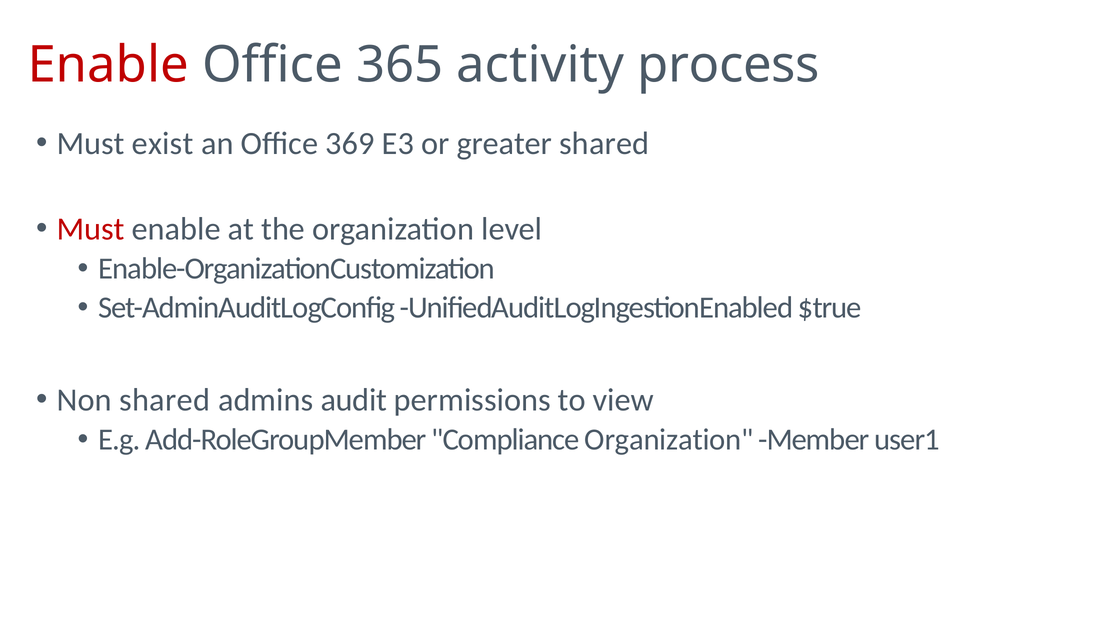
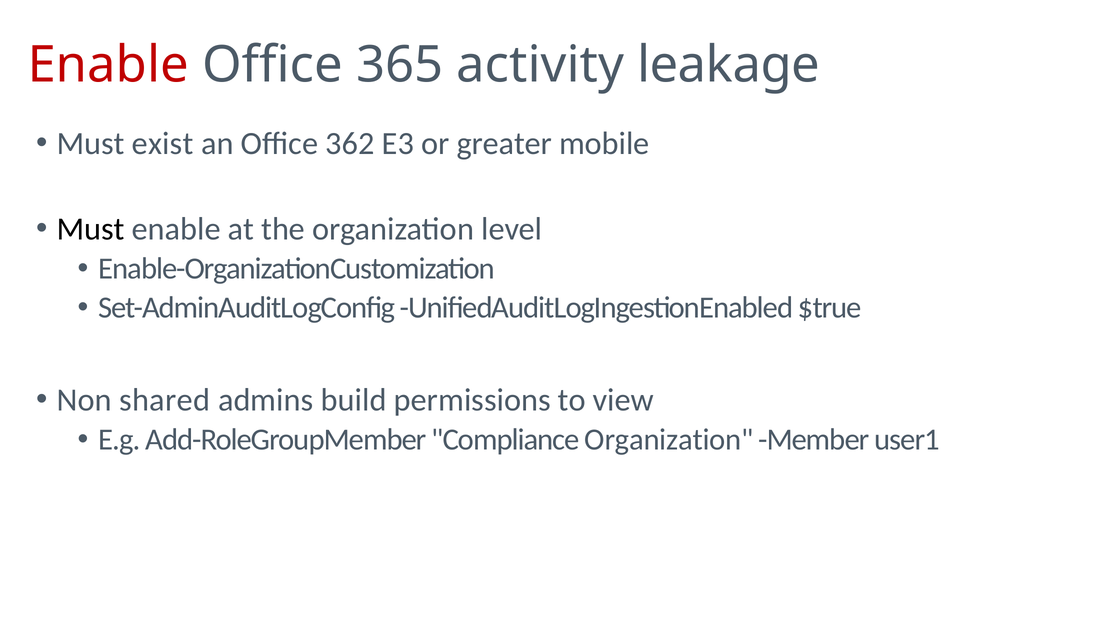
process: process -> leakage (729, 65)
369: 369 -> 362 (350, 143)
greater shared: shared -> mobile (604, 143)
Must colour: red -> black (91, 229)
audit: audit -> build (354, 400)
